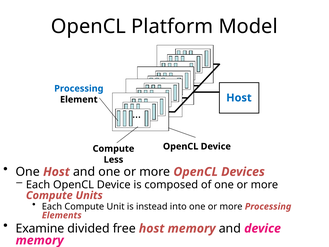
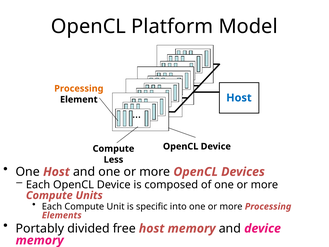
Processing colour: blue -> orange (79, 88)
instead: instead -> specific (152, 206)
Examine: Examine -> Portably (40, 228)
